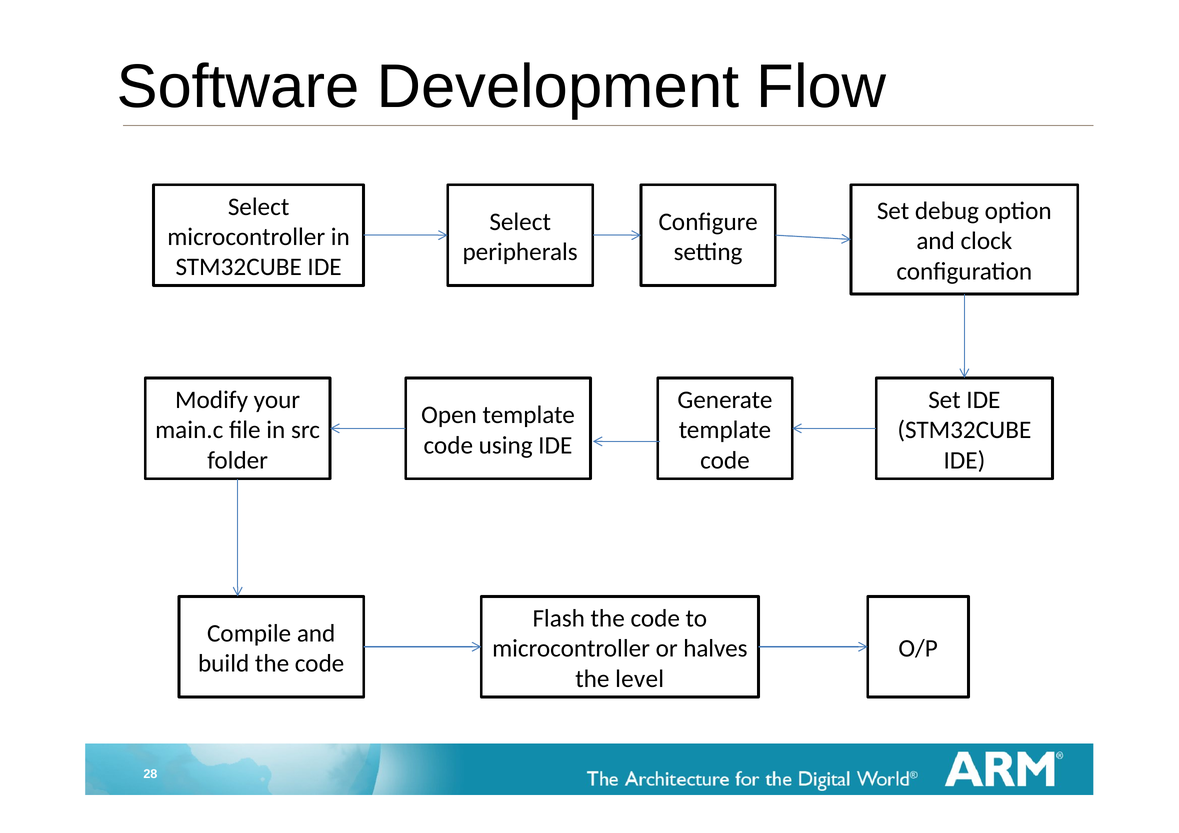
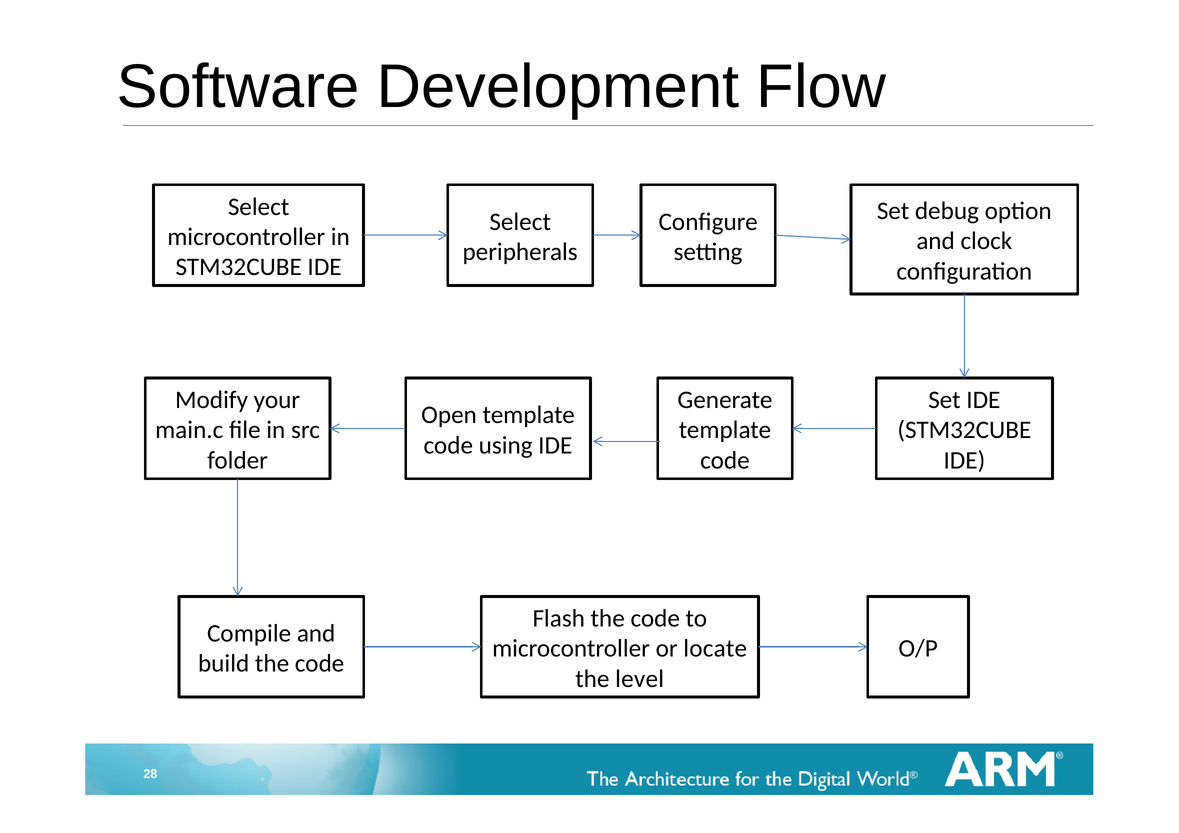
halves: halves -> locate (715, 649)
